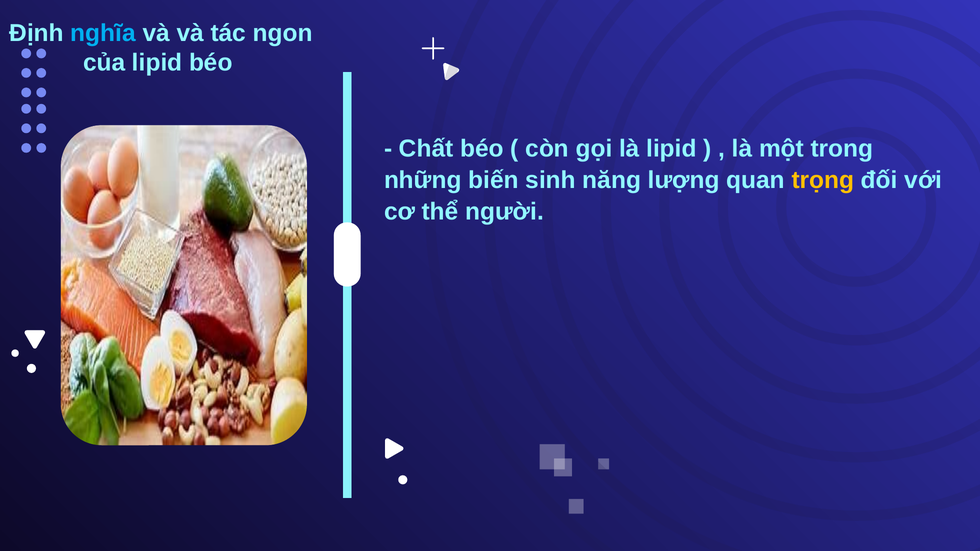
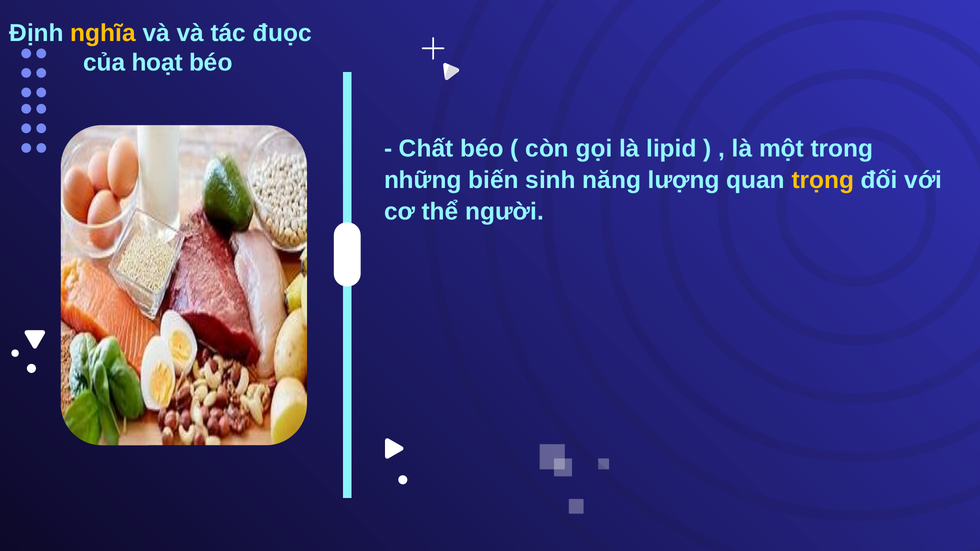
nghĩa colour: light blue -> yellow (103, 33)
ngon: ngon -> đuọc (283, 33)
của lipid: lipid -> hoạt (157, 63)
